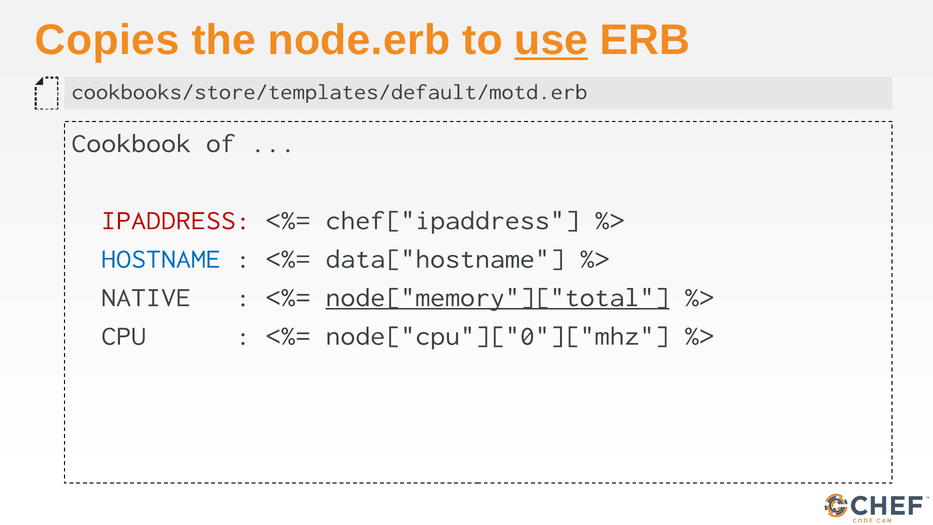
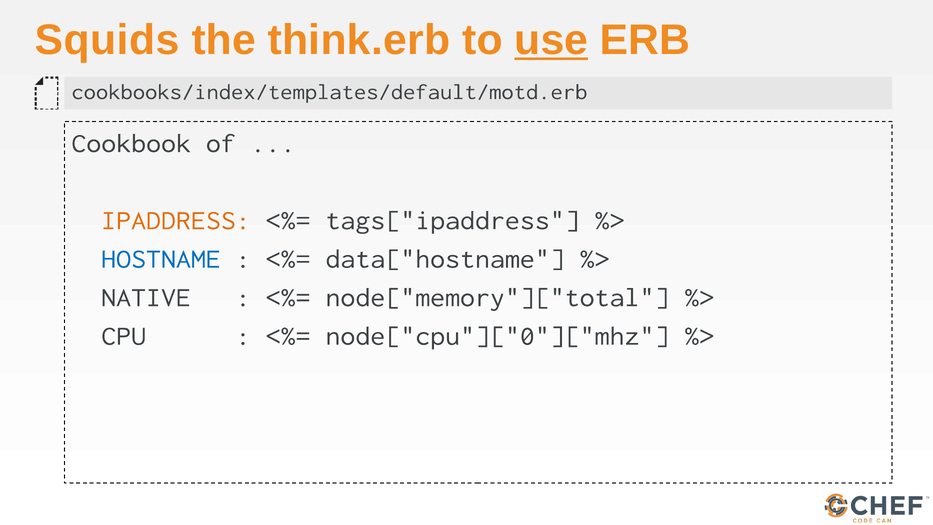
Copies: Copies -> Squids (107, 40)
node.erb: node.erb -> think.erb (359, 40)
cookbooks/store/templates/default/motd.erb: cookbooks/store/templates/default/motd.erb -> cookbooks/index/templates/default/motd.erb (329, 92)
IPADDRESS colour: red -> orange (176, 220)
chef["ipaddress: chef["ipaddress -> tags["ipaddress (453, 220)
node["memory"]["total underline: present -> none (497, 297)
